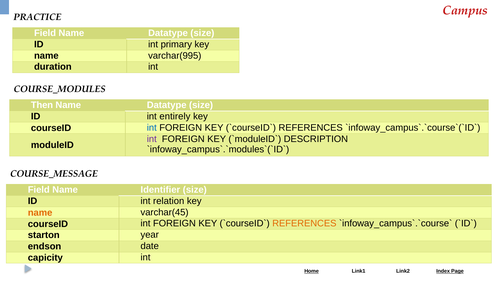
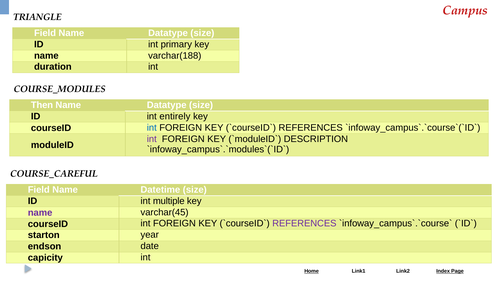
PRACTICE: PRACTICE -> TRIANGLE (37, 17)
varchar(995: varchar(995 -> varchar(188 (175, 56)
COURSE_MESSAGE: COURSE_MESSAGE -> COURSE_CAREFUL (54, 173)
Identifier: Identifier -> Datetime (160, 190)
relation: relation -> multiple (169, 201)
name colour: orange -> purple (40, 212)
REFERENCES colour: orange -> purple (304, 223)
